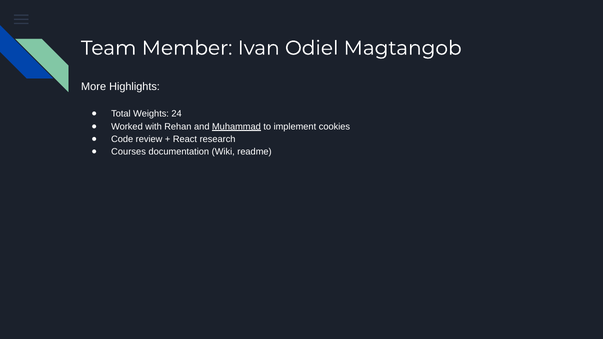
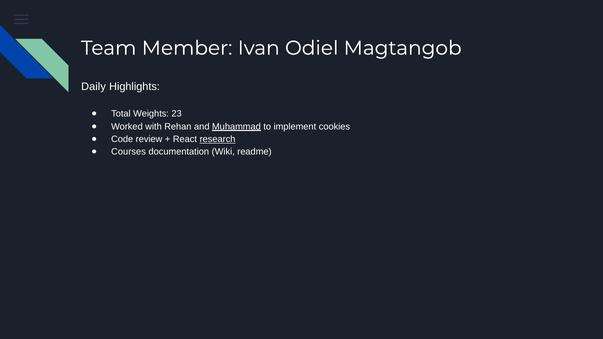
More: More -> Daily (94, 87)
24: 24 -> 23 (177, 114)
research underline: none -> present (218, 139)
